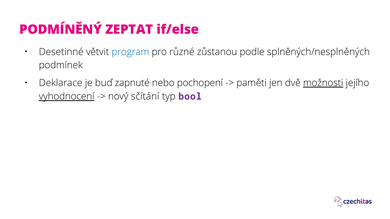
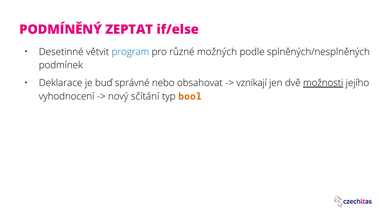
zůstanou: zůstanou -> možných (217, 52)
zapnuté: zapnuté -> správné (132, 83)
pochopení: pochopení -> obsahovat (200, 83)
paměti: paměti -> vznikají (252, 83)
vyhodnocení underline: present -> none (67, 97)
bool colour: purple -> orange (190, 97)
